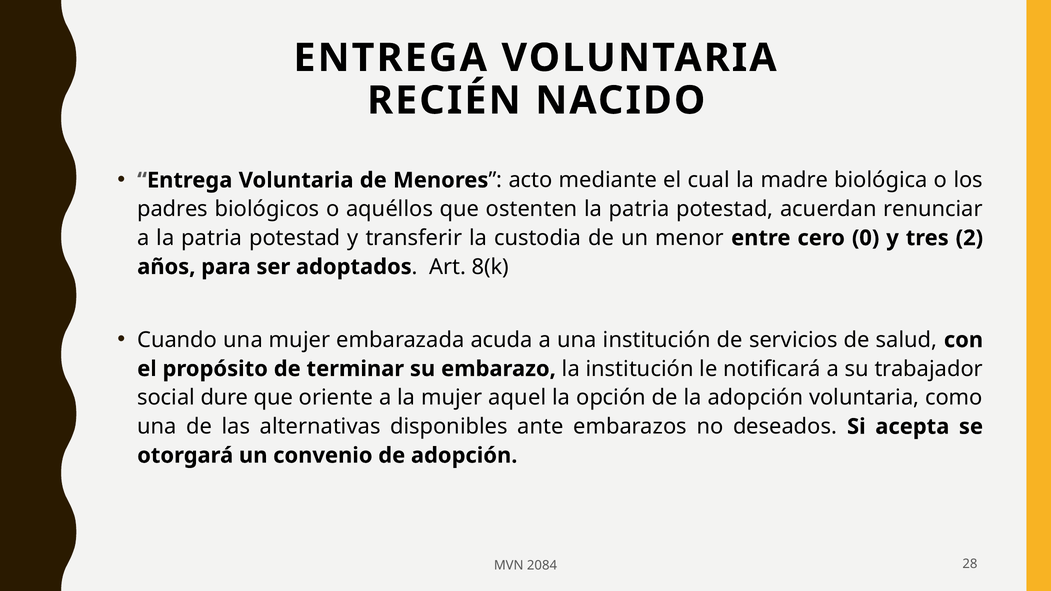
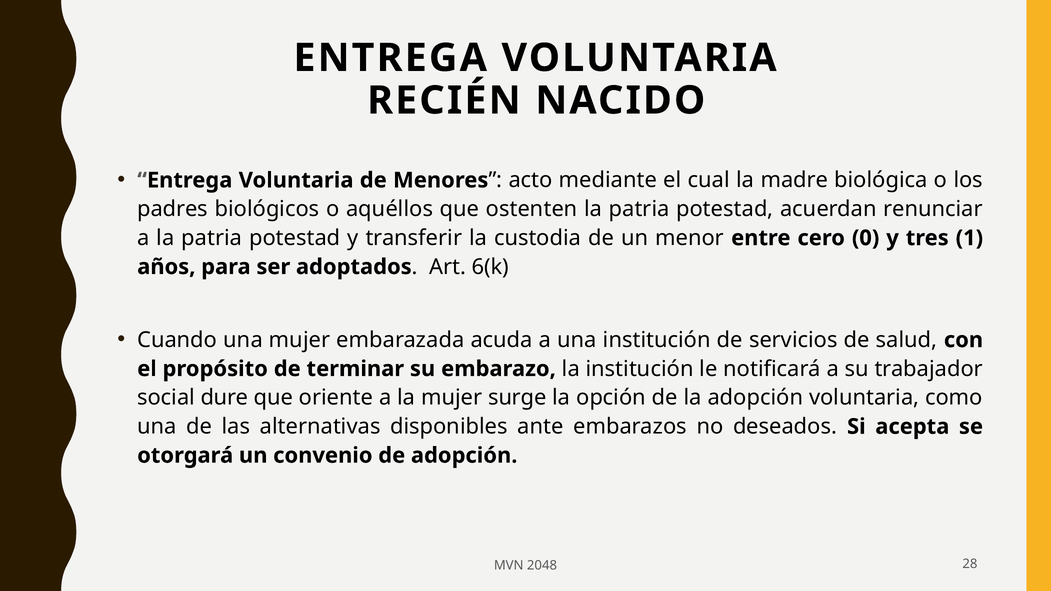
2: 2 -> 1 (969, 238)
8(k: 8(k -> 6(k (490, 267)
aquel: aquel -> surge (517, 398)
2084: 2084 -> 2048 (542, 565)
